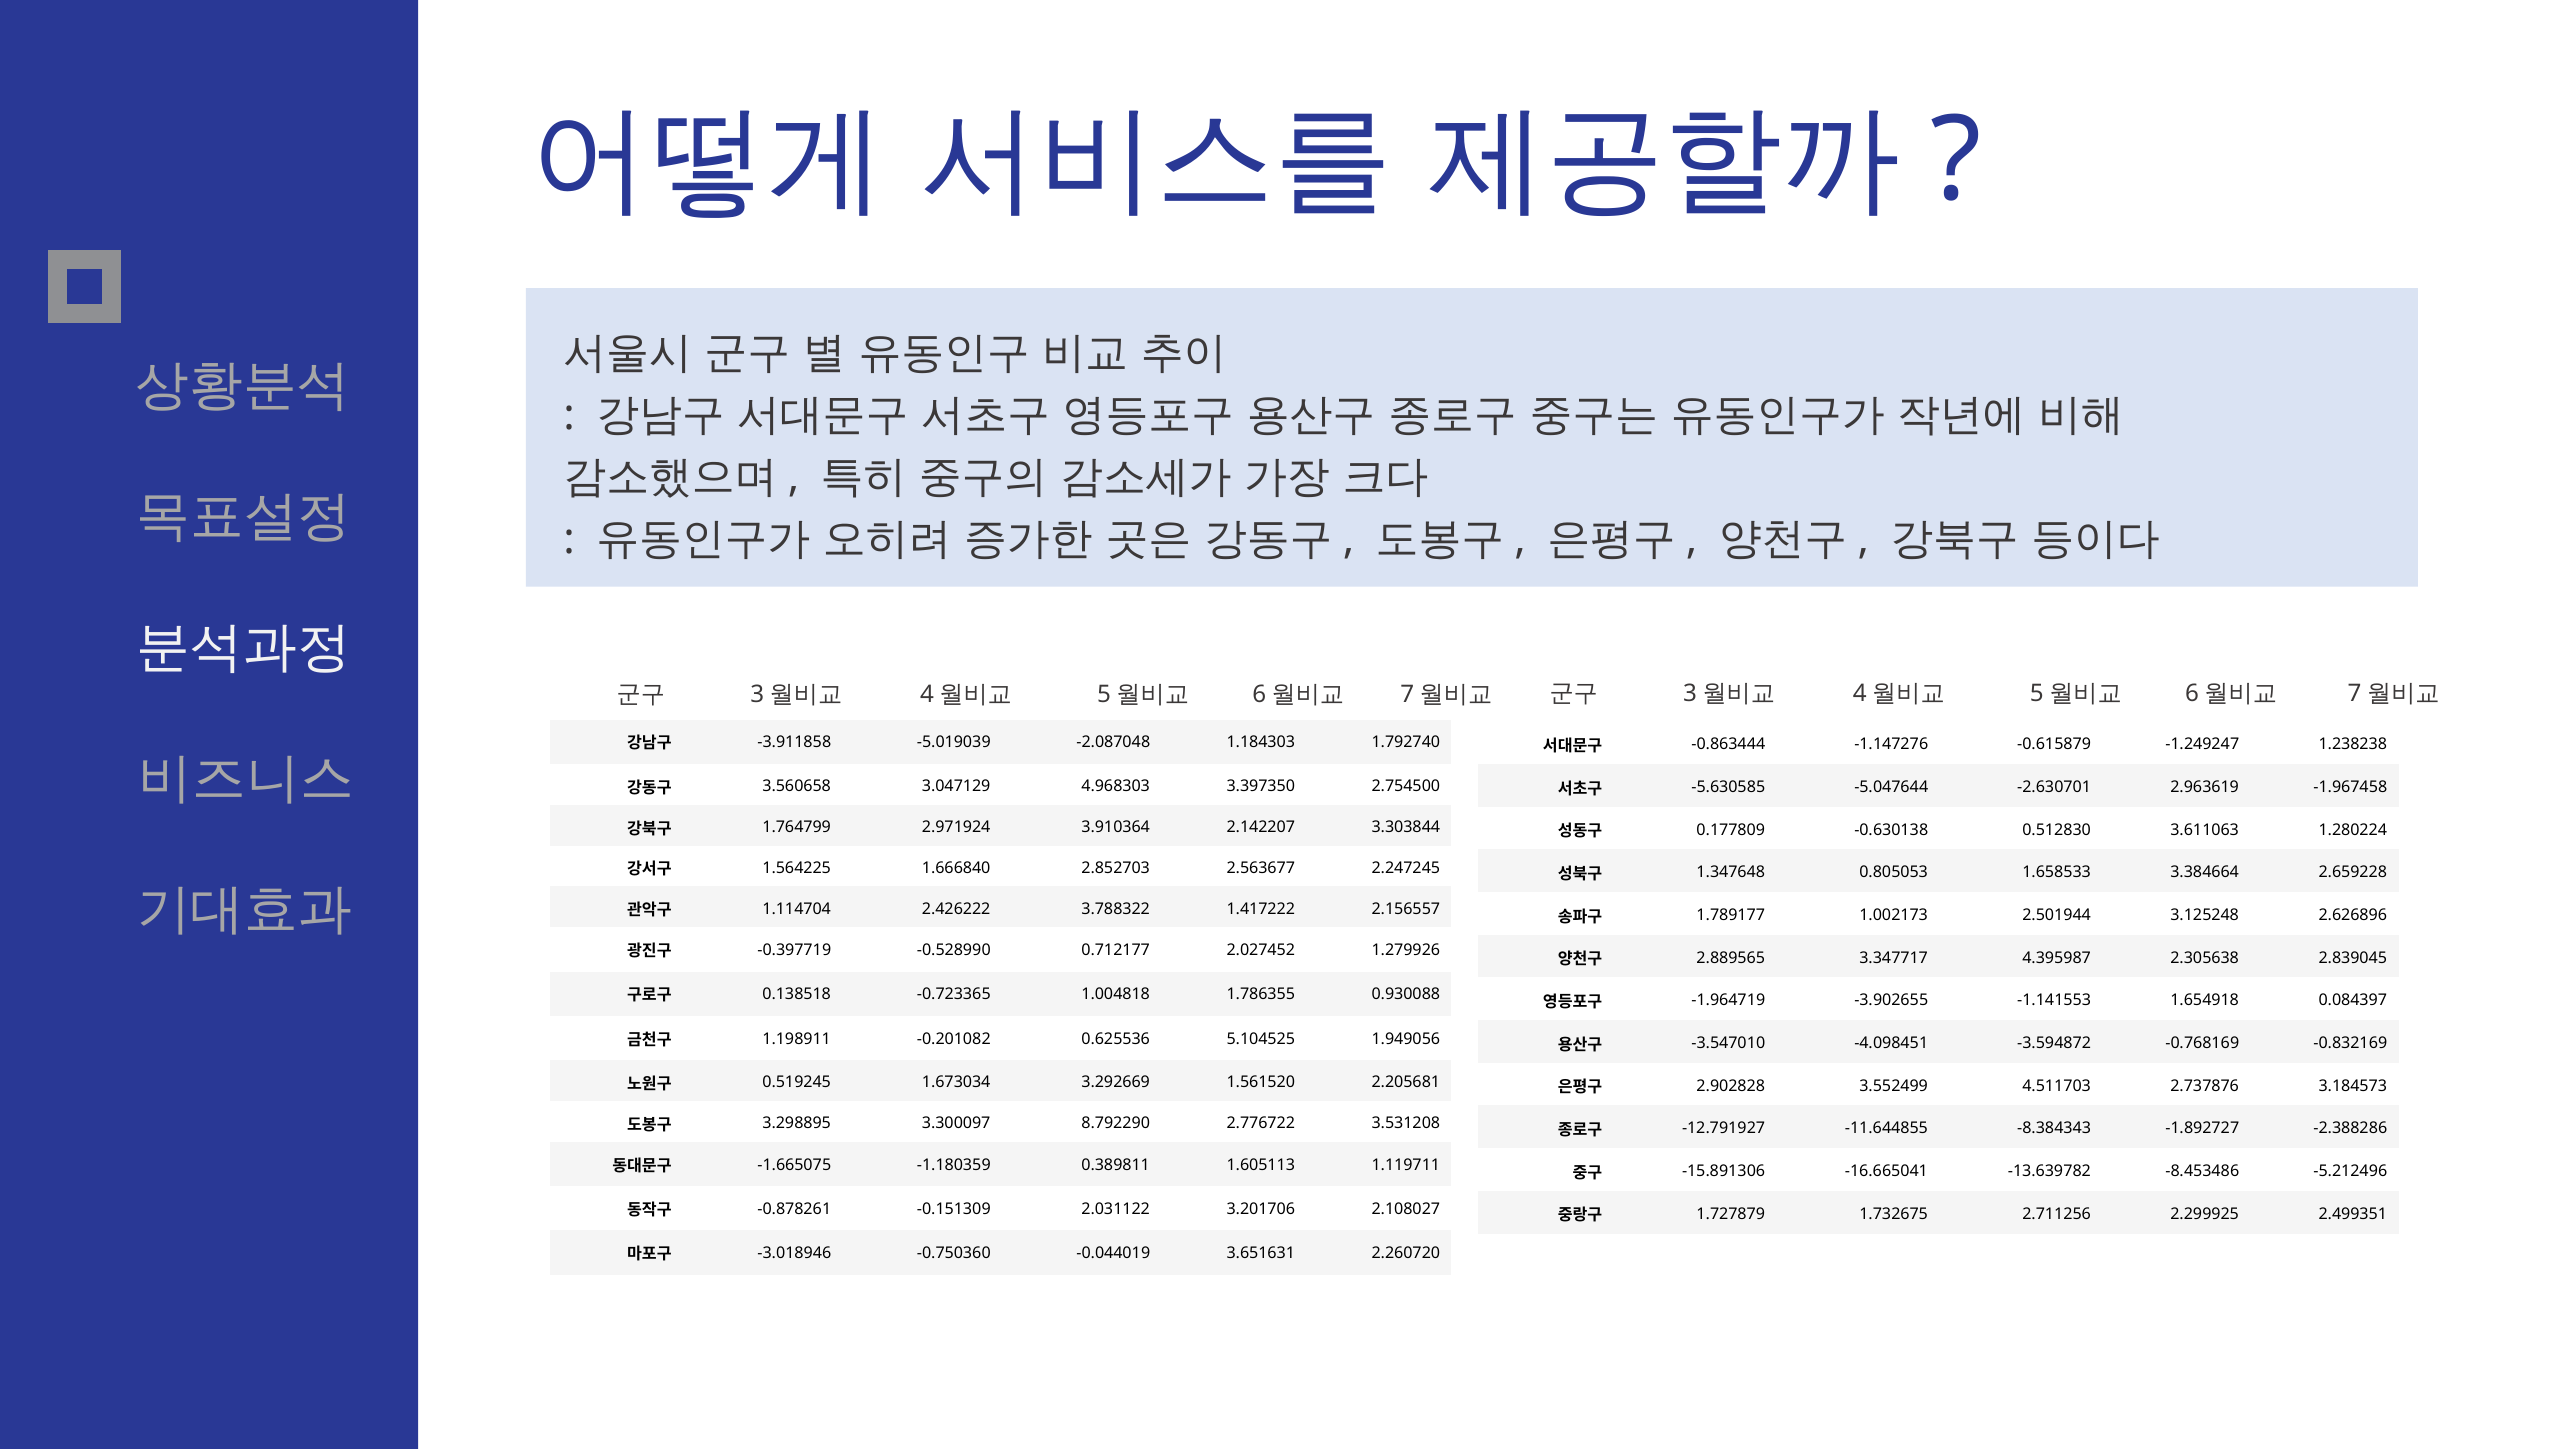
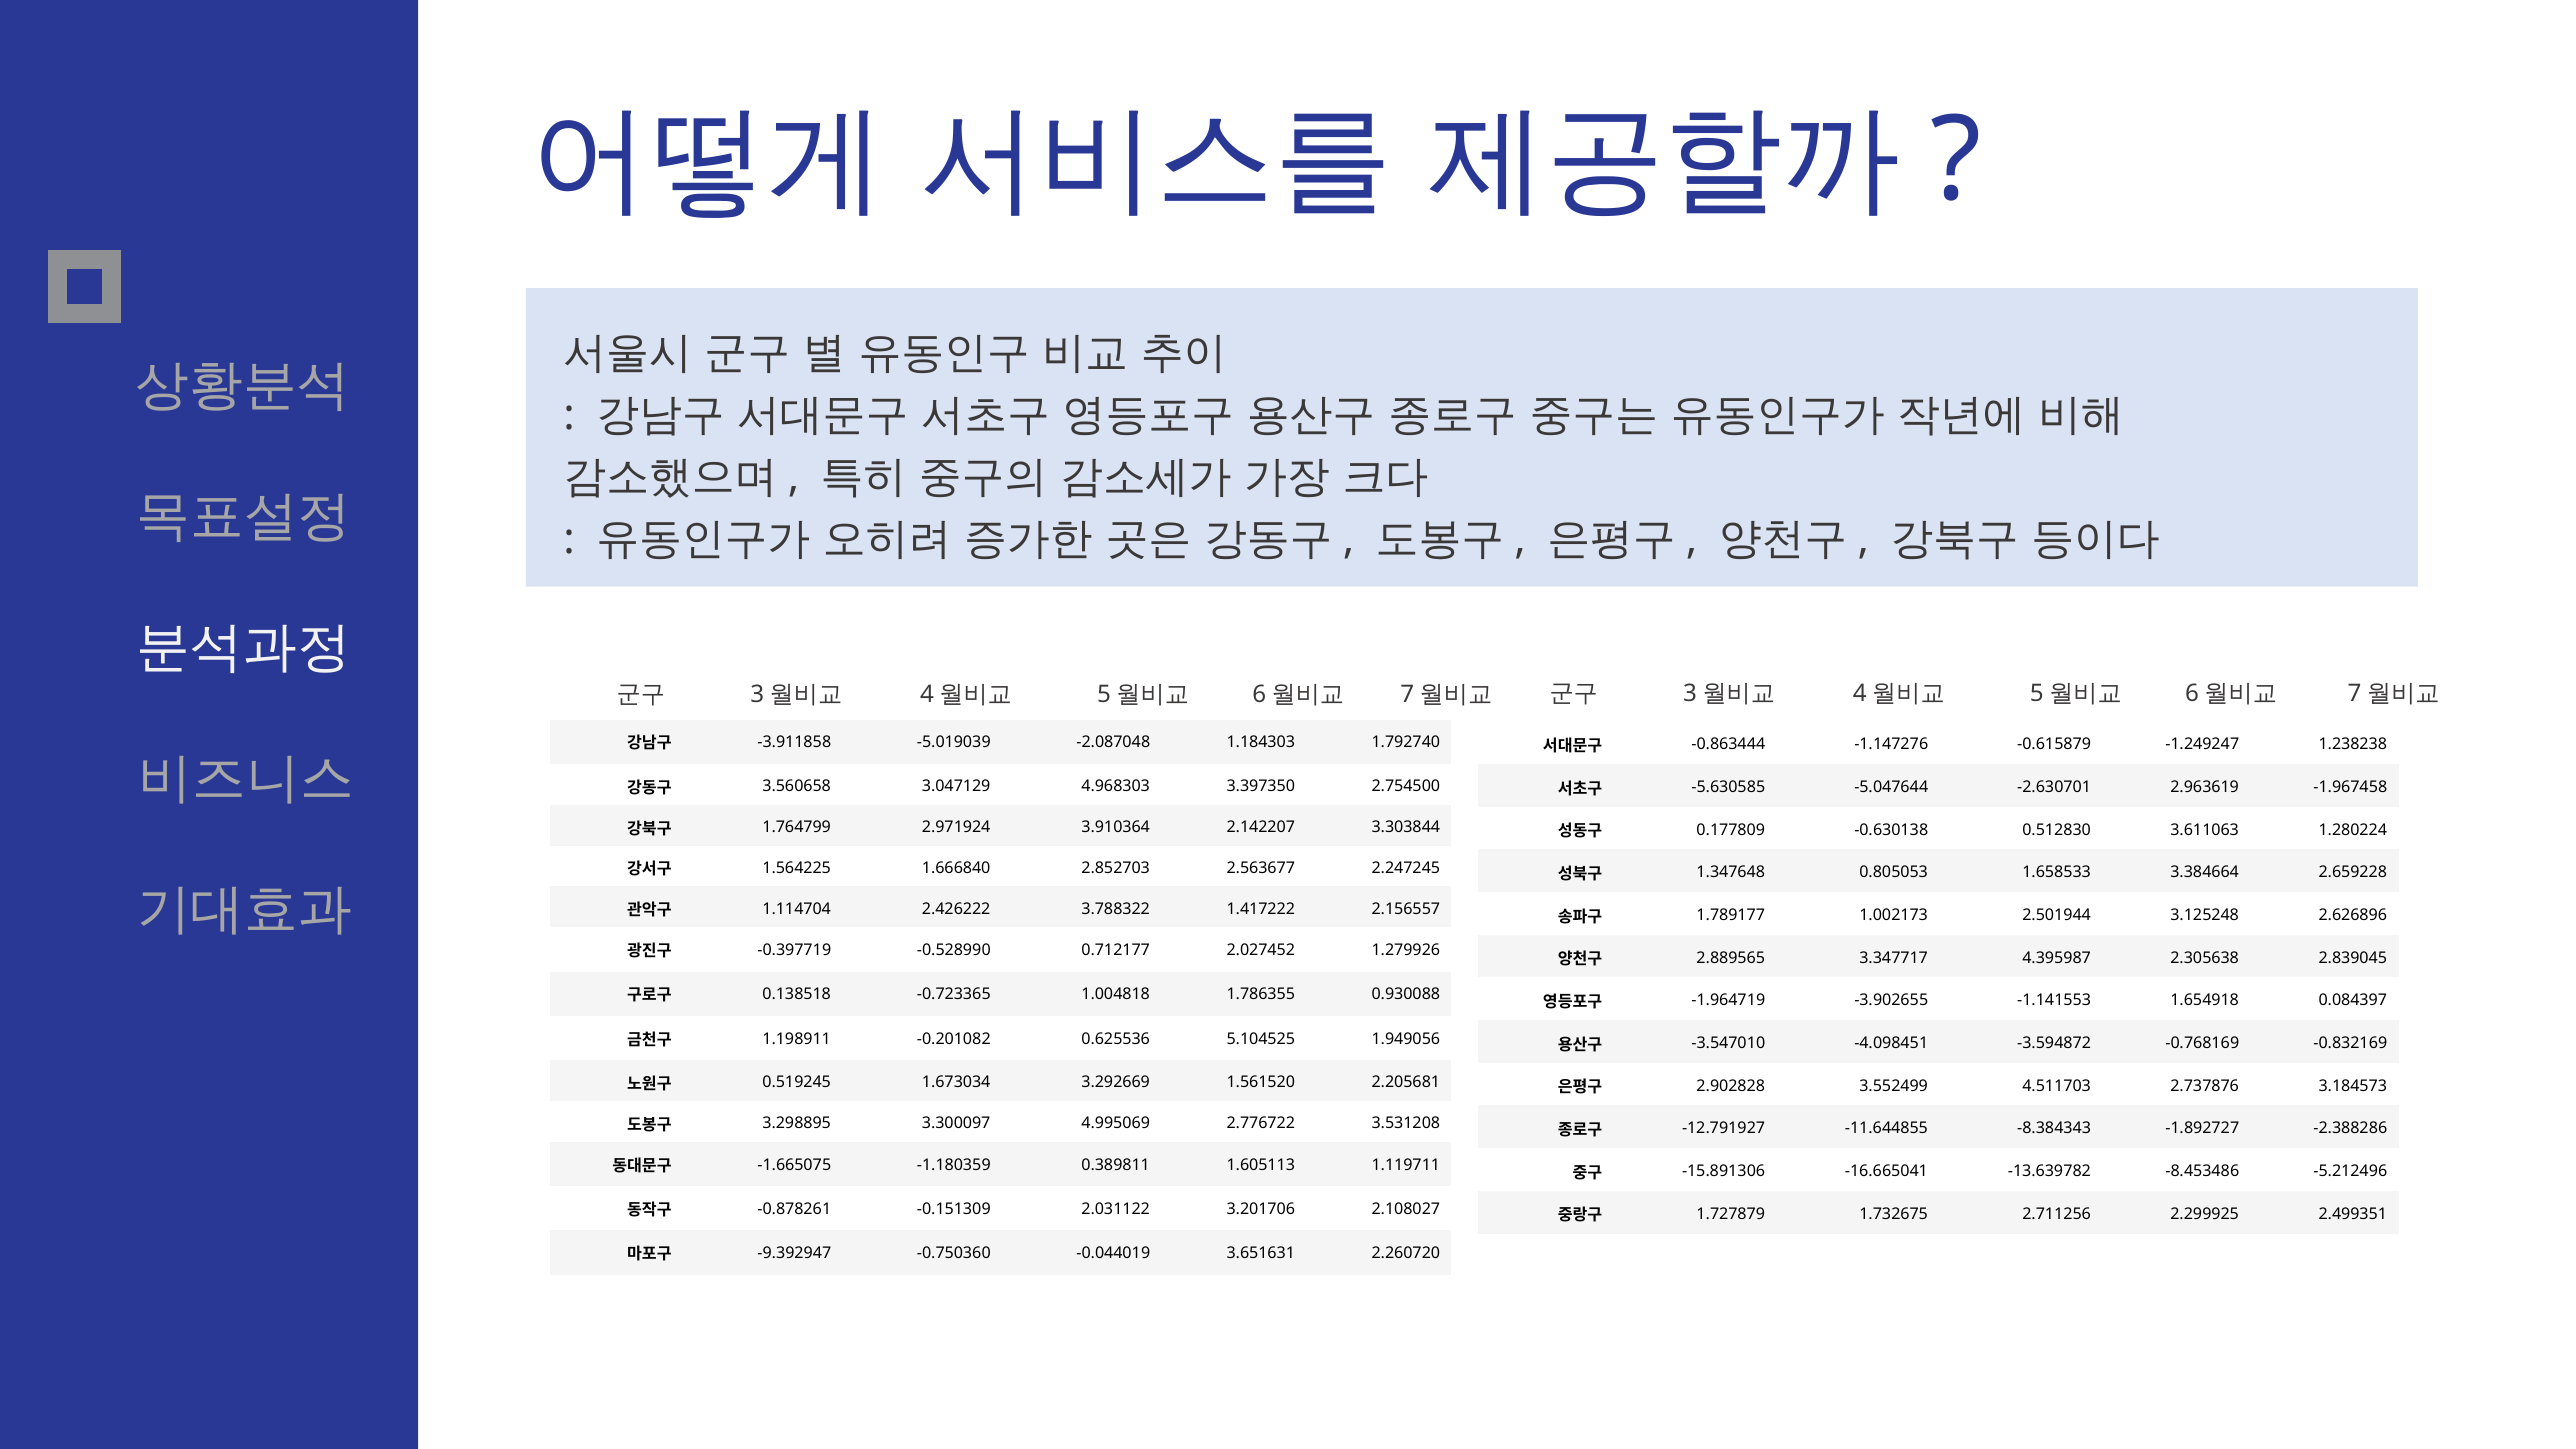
8.792290: 8.792290 -> 4.995069 (1116, 1123)
-3.018946: -3.018946 -> -9.392947 (794, 1253)
